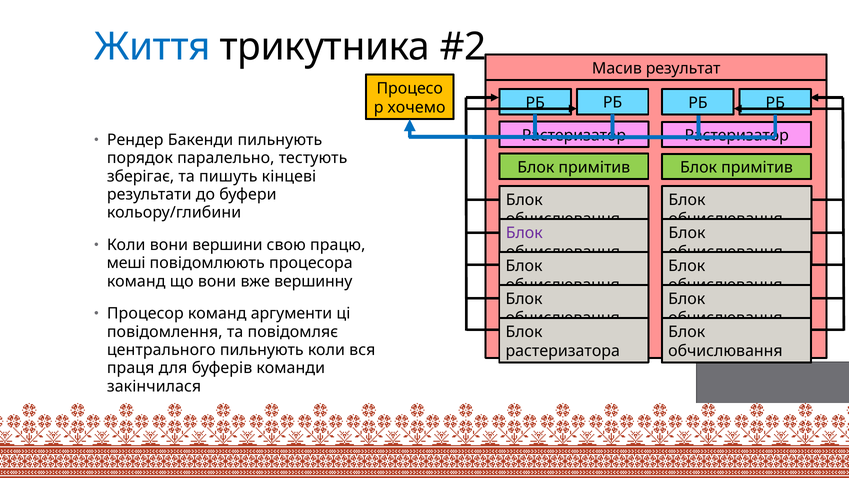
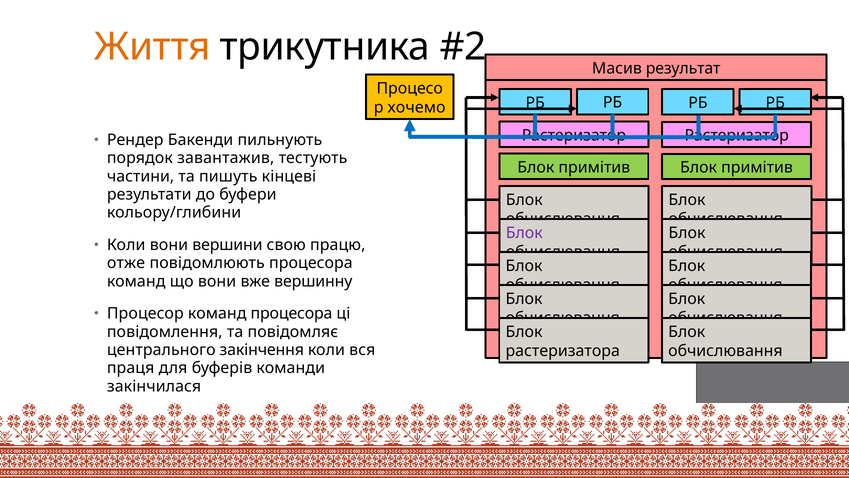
Життя colour: blue -> orange (153, 47)
паралельно: паралельно -> завантажив (226, 158)
зберігає: зберігає -> частини (141, 176)
меші: меші -> отже (126, 263)
команд аргументи: аргументи -> процесора (292, 313)
центрального пильнують: пильнують -> закінчення (262, 350)
